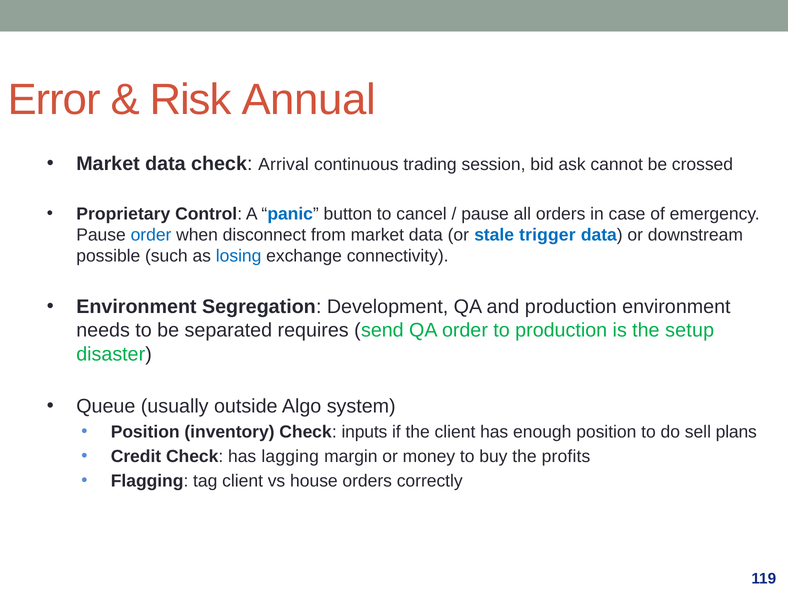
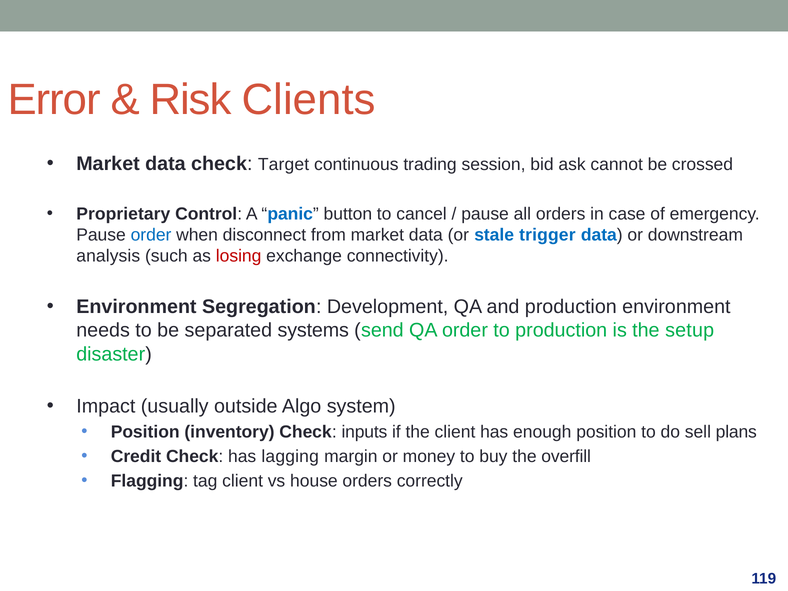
Annual: Annual -> Clients (309, 100)
Arrival: Arrival -> Target (284, 164)
possible: possible -> analysis (108, 256)
losing colour: blue -> red (239, 256)
requires: requires -> systems (313, 330)
Queue: Queue -> Impact (106, 406)
profits: profits -> overfill (566, 456)
